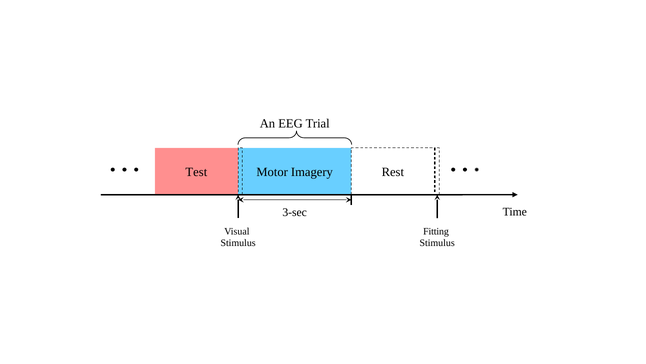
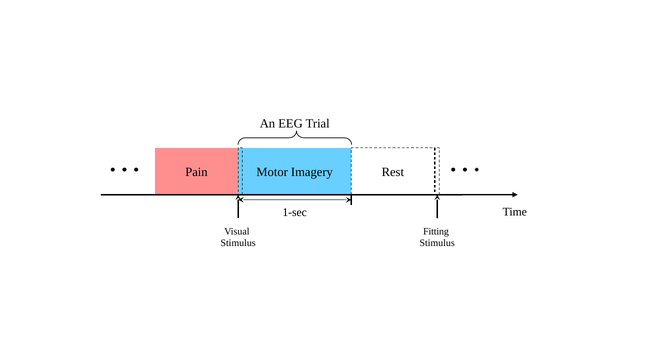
Test: Test -> Pain (196, 172)
3-sec: 3-sec -> 1-sec (295, 212)
